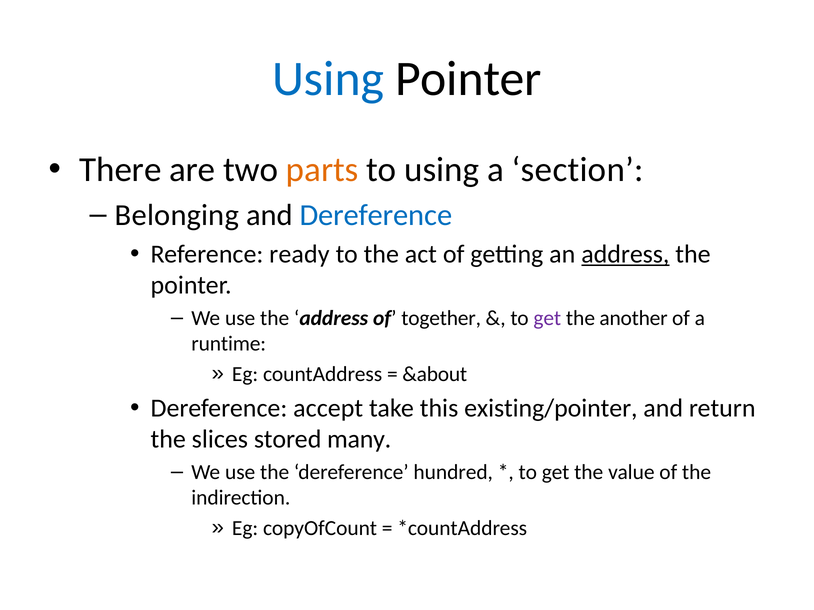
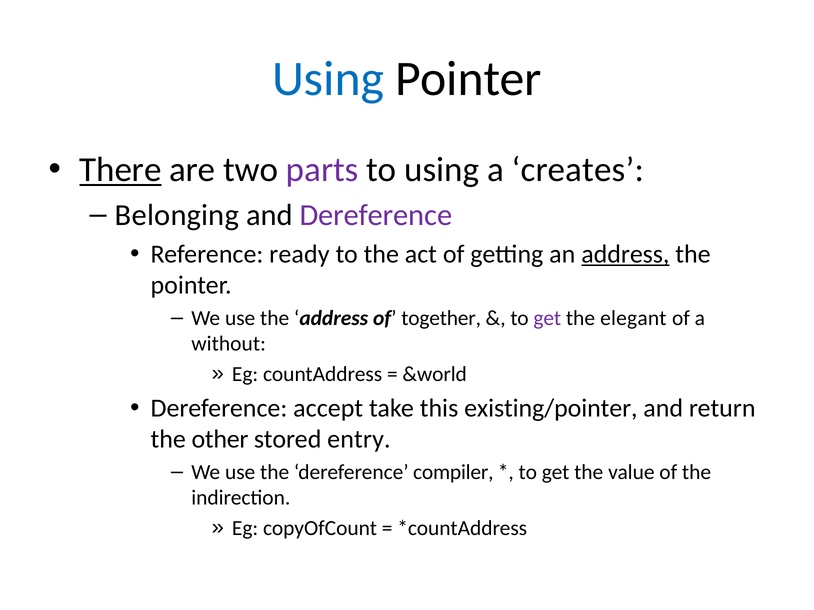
There underline: none -> present (120, 170)
parts colour: orange -> purple (322, 170)
section: section -> creates (578, 170)
Dereference colour: blue -> purple (376, 215)
another: another -> elegant (633, 318)
runtime: runtime -> without (229, 344)
&about: &about -> &world (435, 374)
slices: slices -> other (220, 440)
many: many -> entry (359, 440)
hundred: hundred -> compiler (453, 472)
